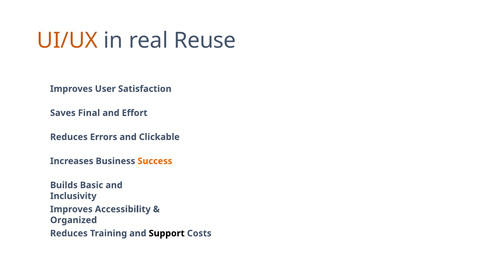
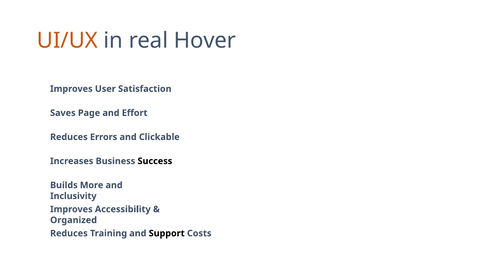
Reuse: Reuse -> Hover (205, 41)
Final: Final -> Page (89, 113)
Success colour: orange -> black (155, 161)
Basic: Basic -> More (92, 185)
